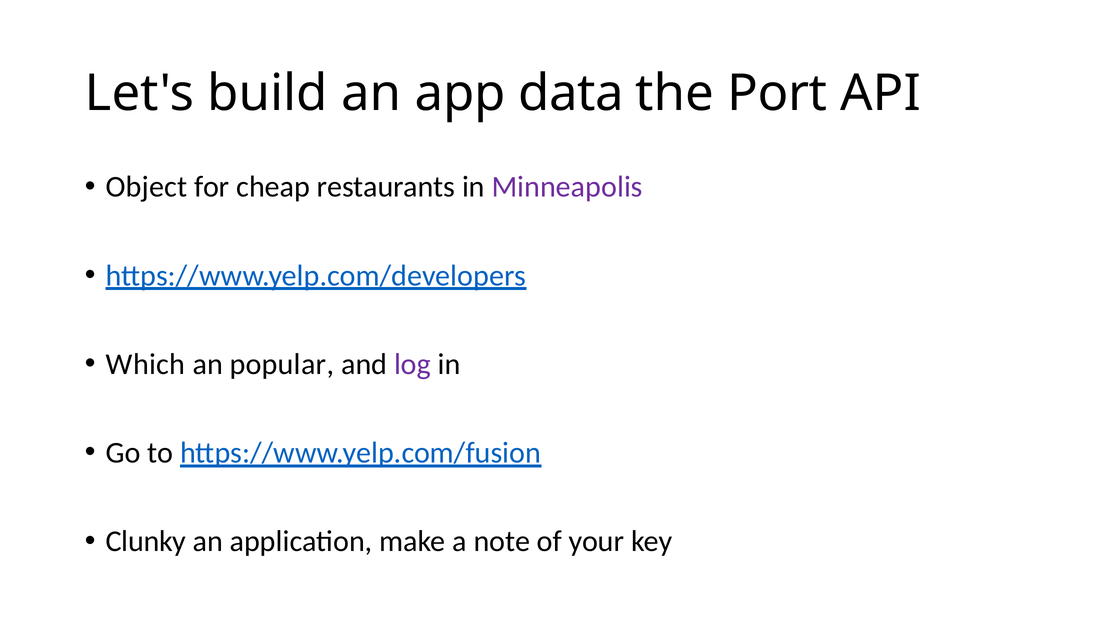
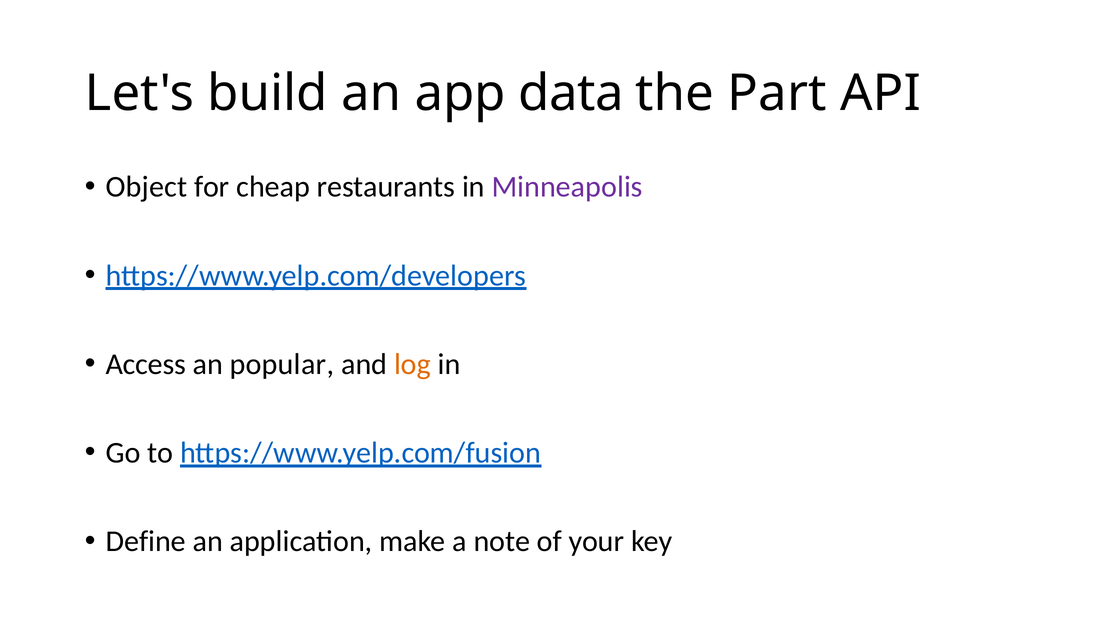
Port: Port -> Part (777, 93)
Which: Which -> Access (146, 364)
log colour: purple -> orange (413, 364)
Clunky: Clunky -> Define (146, 541)
